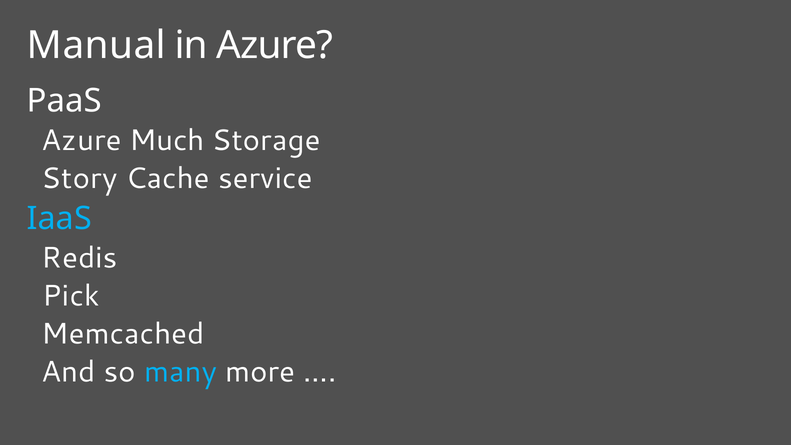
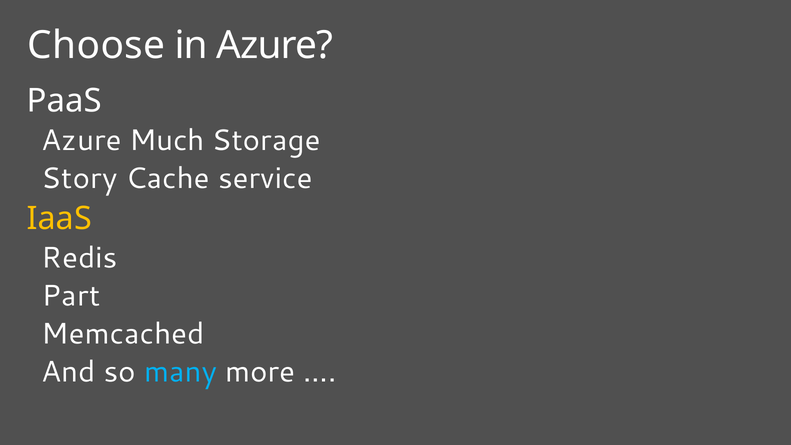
Manual: Manual -> Choose (96, 45)
IaaS colour: light blue -> yellow (59, 218)
Pick: Pick -> Part (71, 296)
